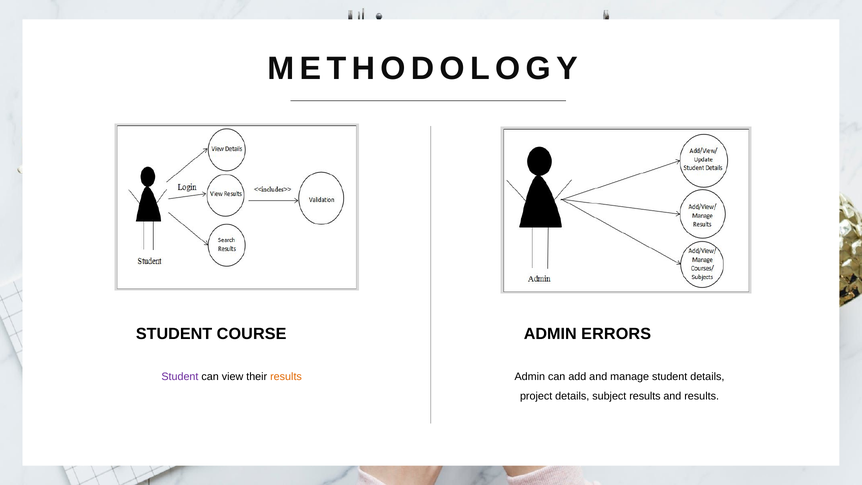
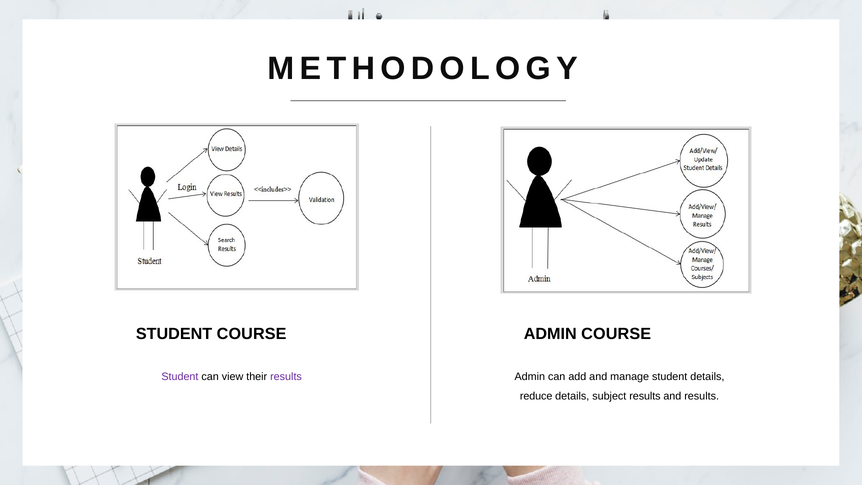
ADMIN ERRORS: ERRORS -> COURSE (616, 334)
results colour: orange -> purple (286, 377)
project: project -> reduce (536, 396)
